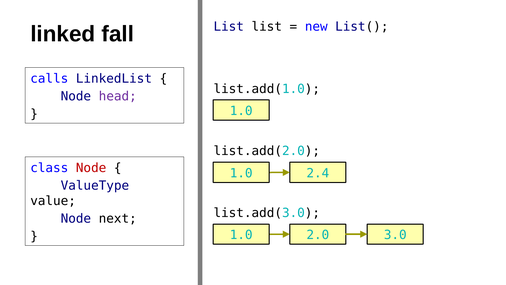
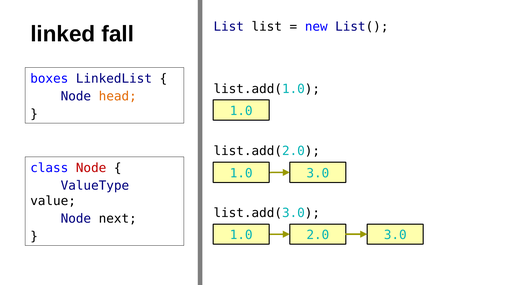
calls: calls -> boxes (49, 79)
head colour: purple -> orange (118, 96)
2.4: 2.4 -> 3.0 (318, 173)
